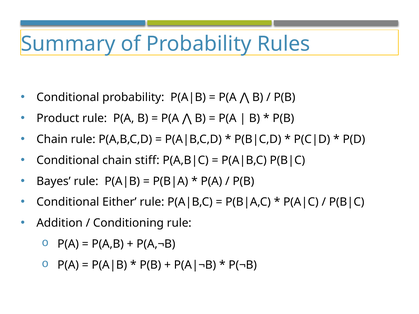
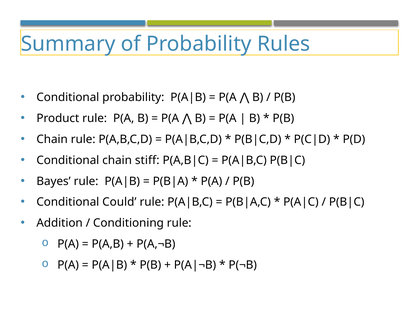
Either: Either -> Could (119, 202)
